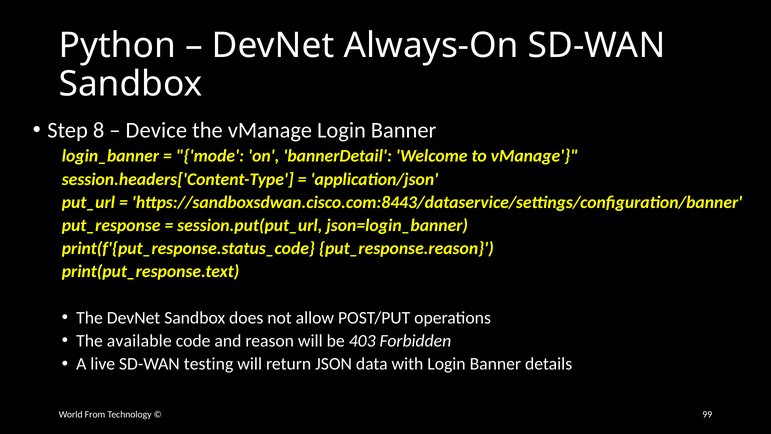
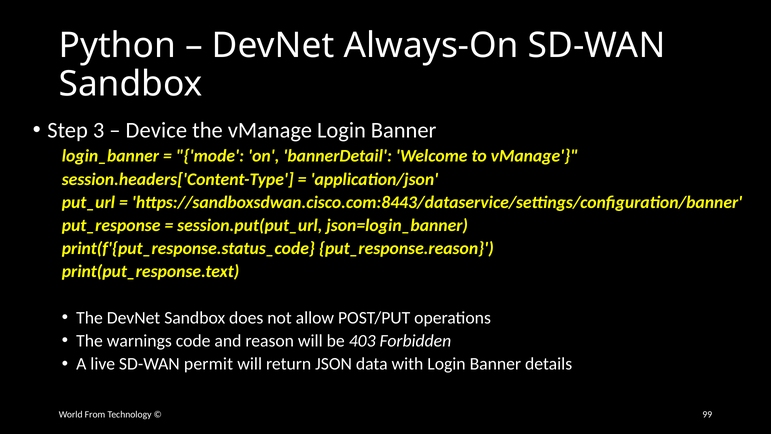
8: 8 -> 3 (99, 130)
available: available -> warnings (139, 341)
testing: testing -> permit (209, 364)
